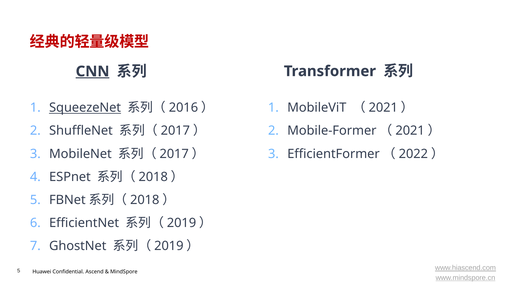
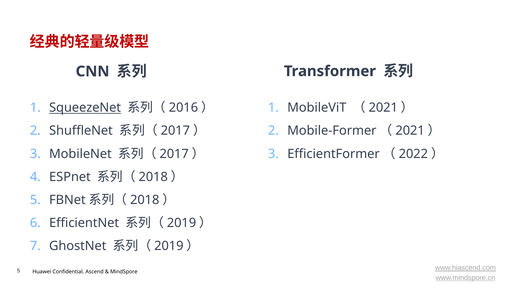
CNN underline: present -> none (93, 71)
